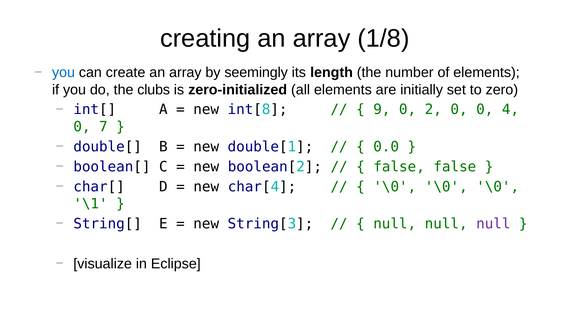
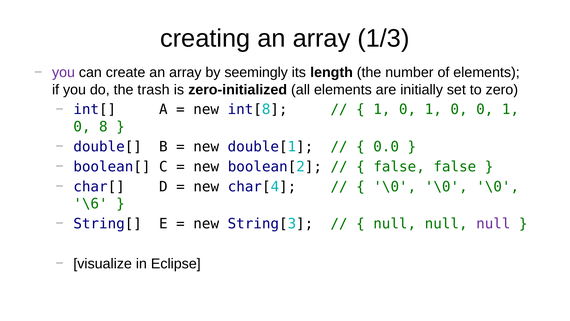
1/8: 1/8 -> 1/3 (383, 38)
you colour: blue -> purple (63, 72)
clubs: clubs -> trash (154, 90)
9: 9 -> 1 (382, 109)
2: 2 -> 1 (433, 109)
0 0 4: 4 -> 1 (510, 109)
7: 7 -> 8 (103, 127)
\1: \1 -> \6 (91, 204)
